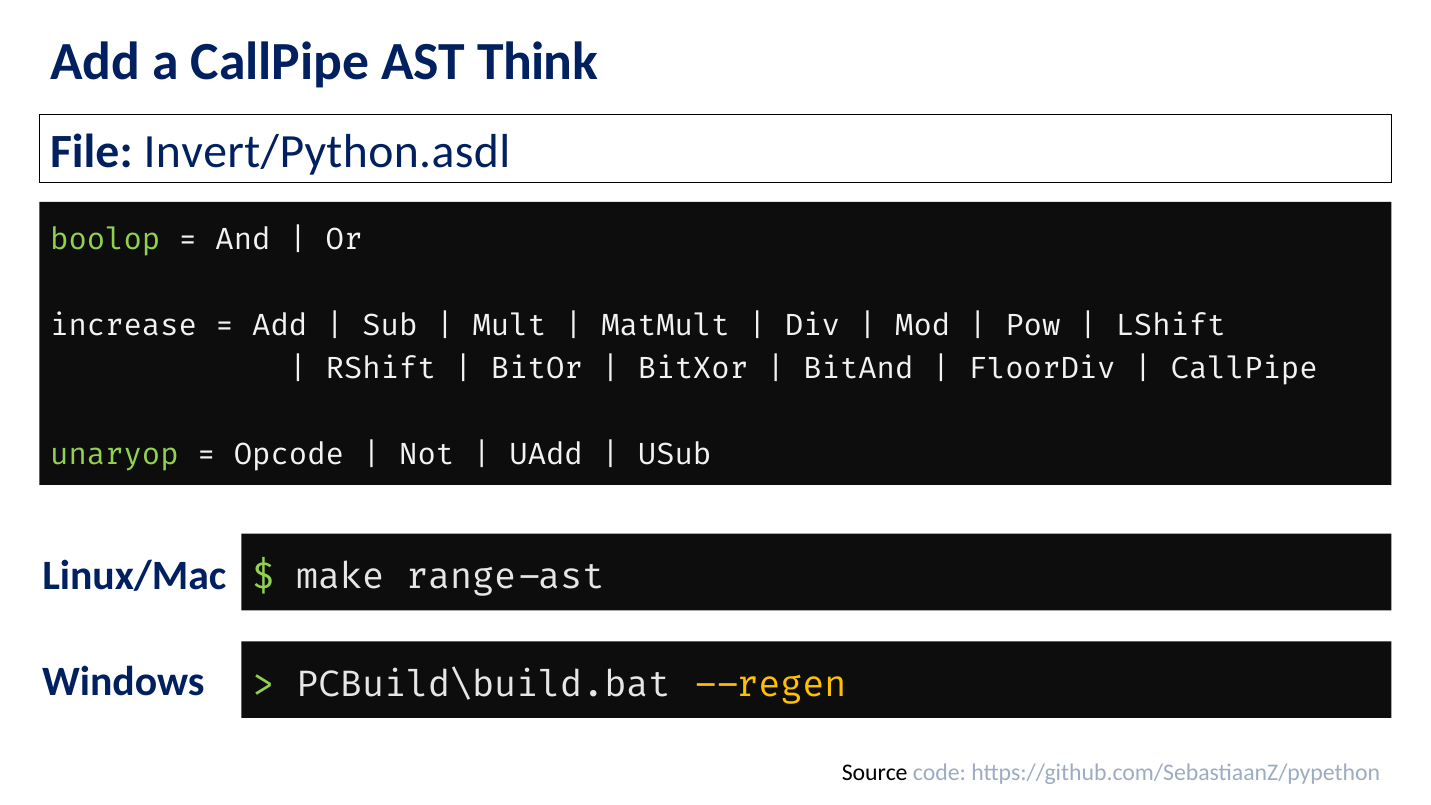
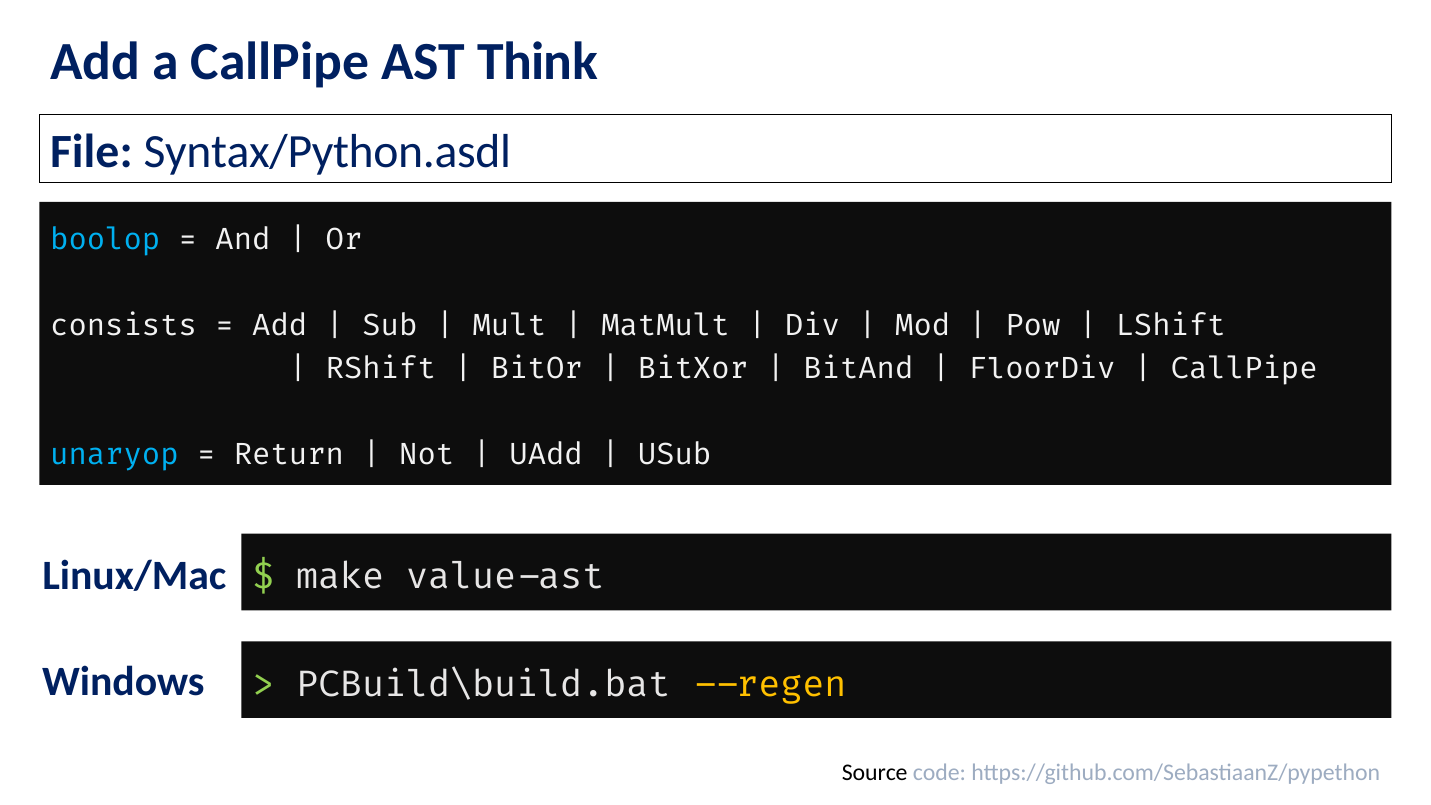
Invert/Python.asdl: Invert/Python.asdl -> Syntax/Python.asdl (327, 152)
boolop colour: light green -> light blue (105, 240)
increase: increase -> consists (124, 326)
unaryop colour: light green -> light blue (114, 454)
Opcode: Opcode -> Return (289, 454)
range-ast: range-ast -> value-ast (505, 577)
